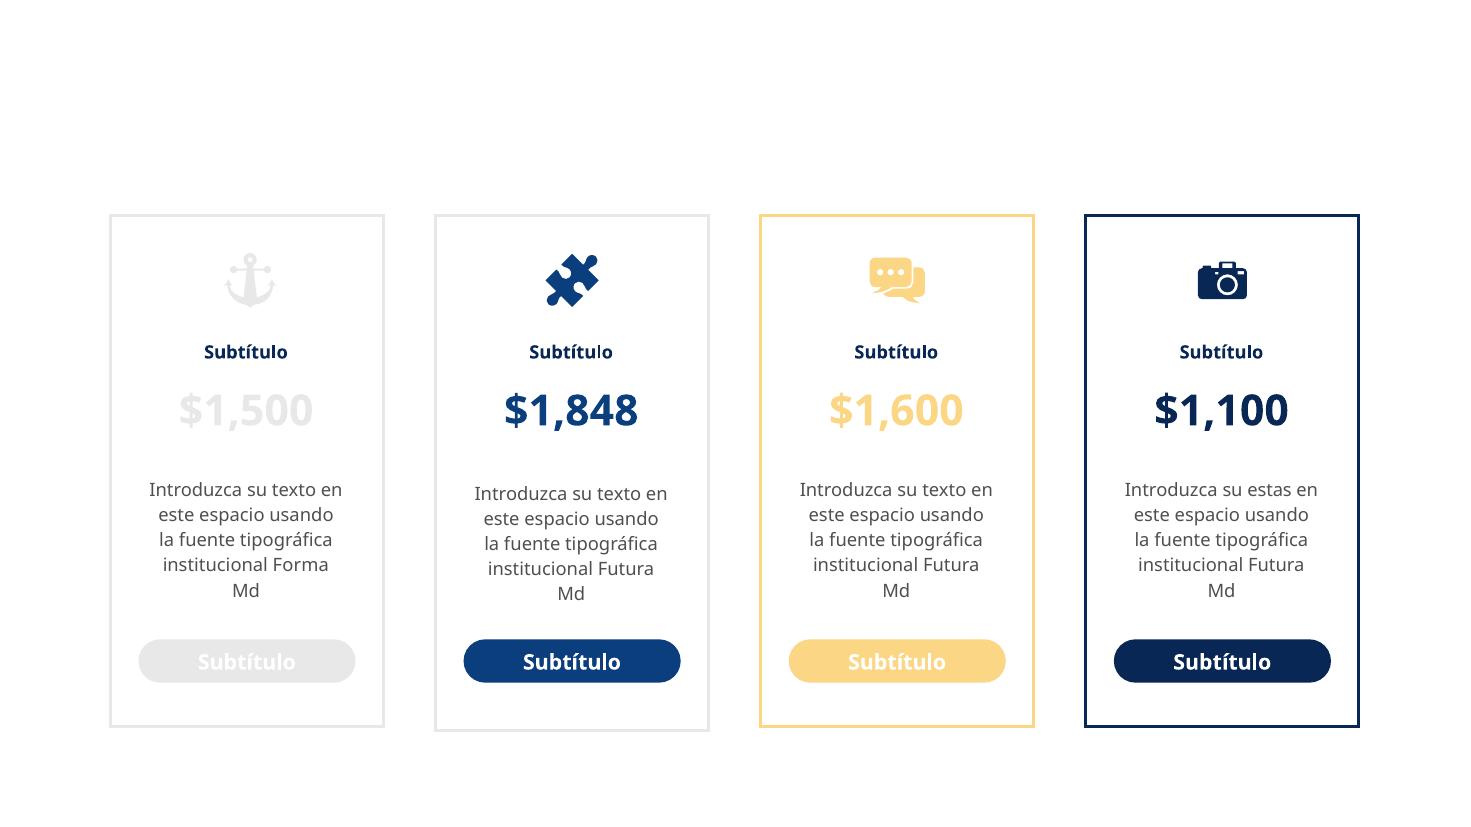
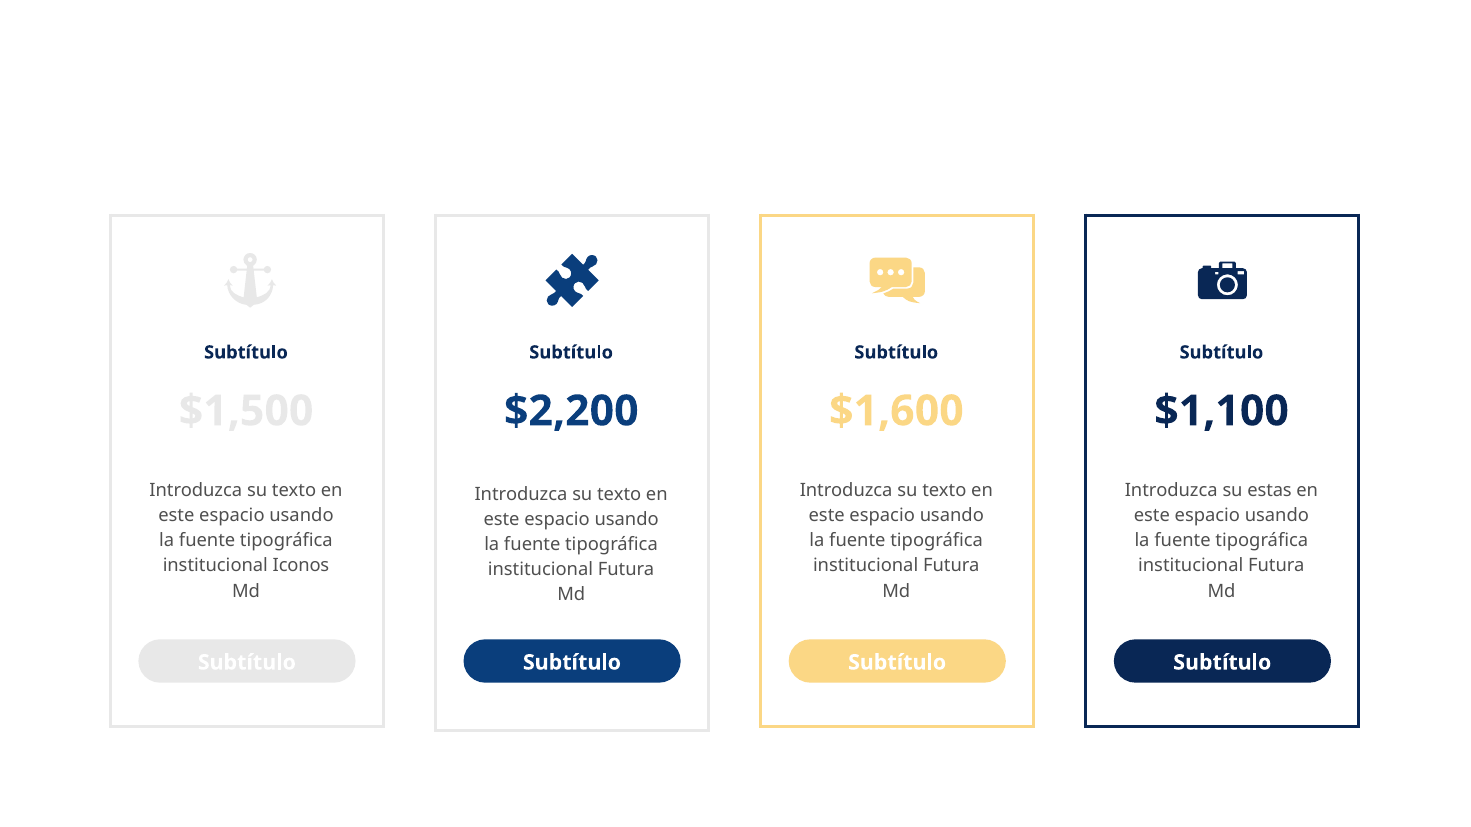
$1,848: $1,848 -> $2,200 (571, 411)
Forma: Forma -> Iconos (301, 566)
